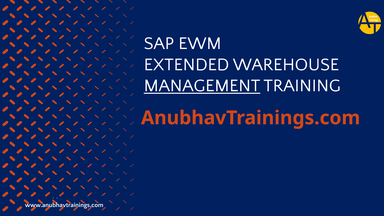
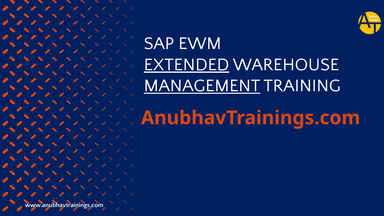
EXTENDED underline: none -> present (186, 65)
